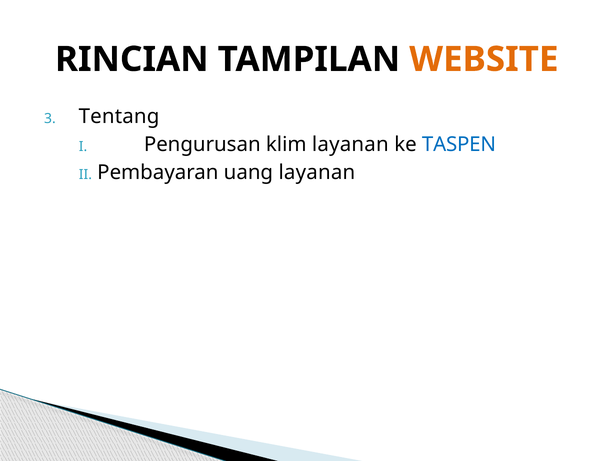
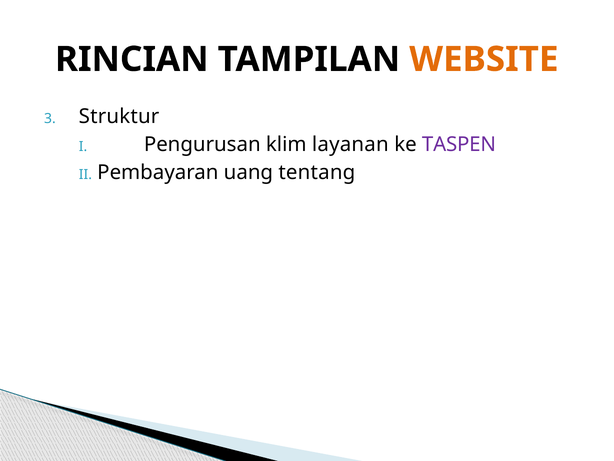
Tentang: Tentang -> Struktur (119, 116)
TASPEN colour: blue -> purple (459, 144)
uang layanan: layanan -> tentang (317, 172)
